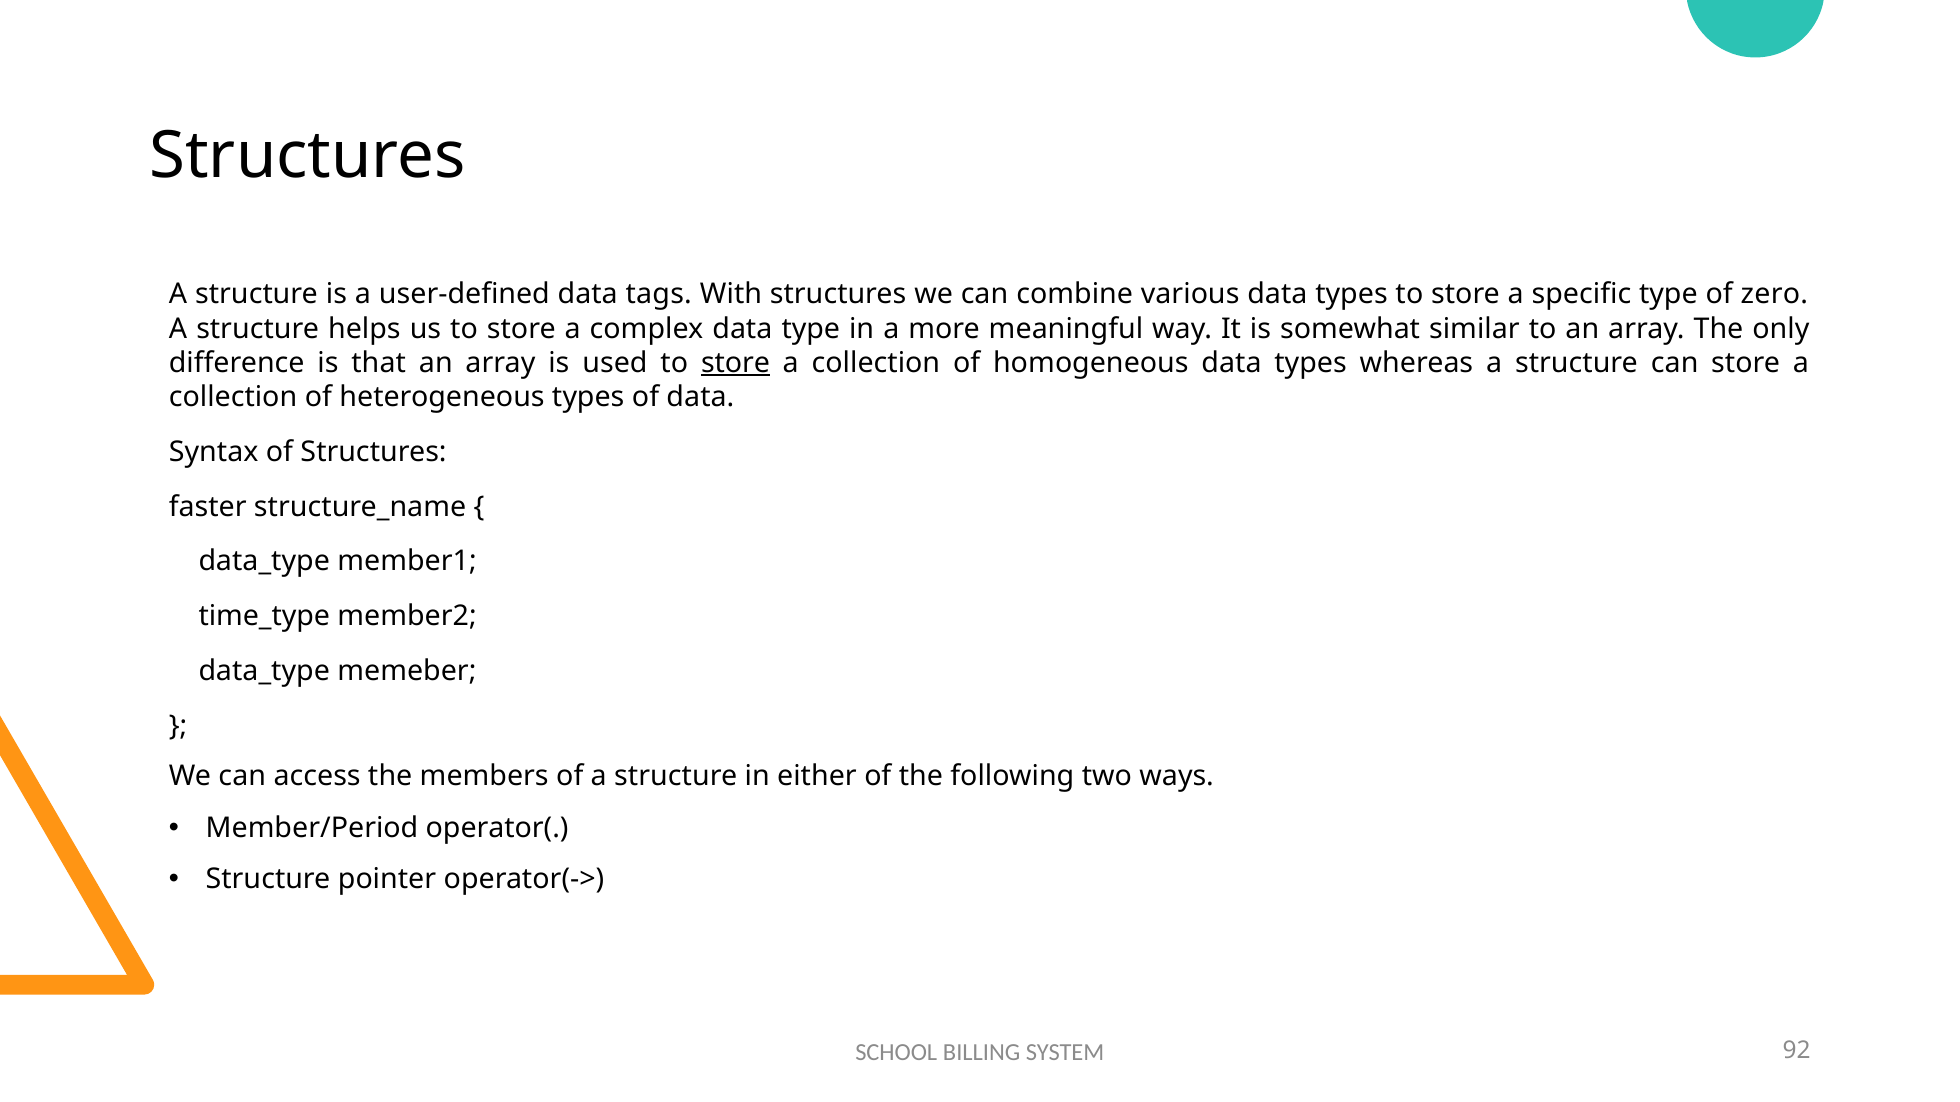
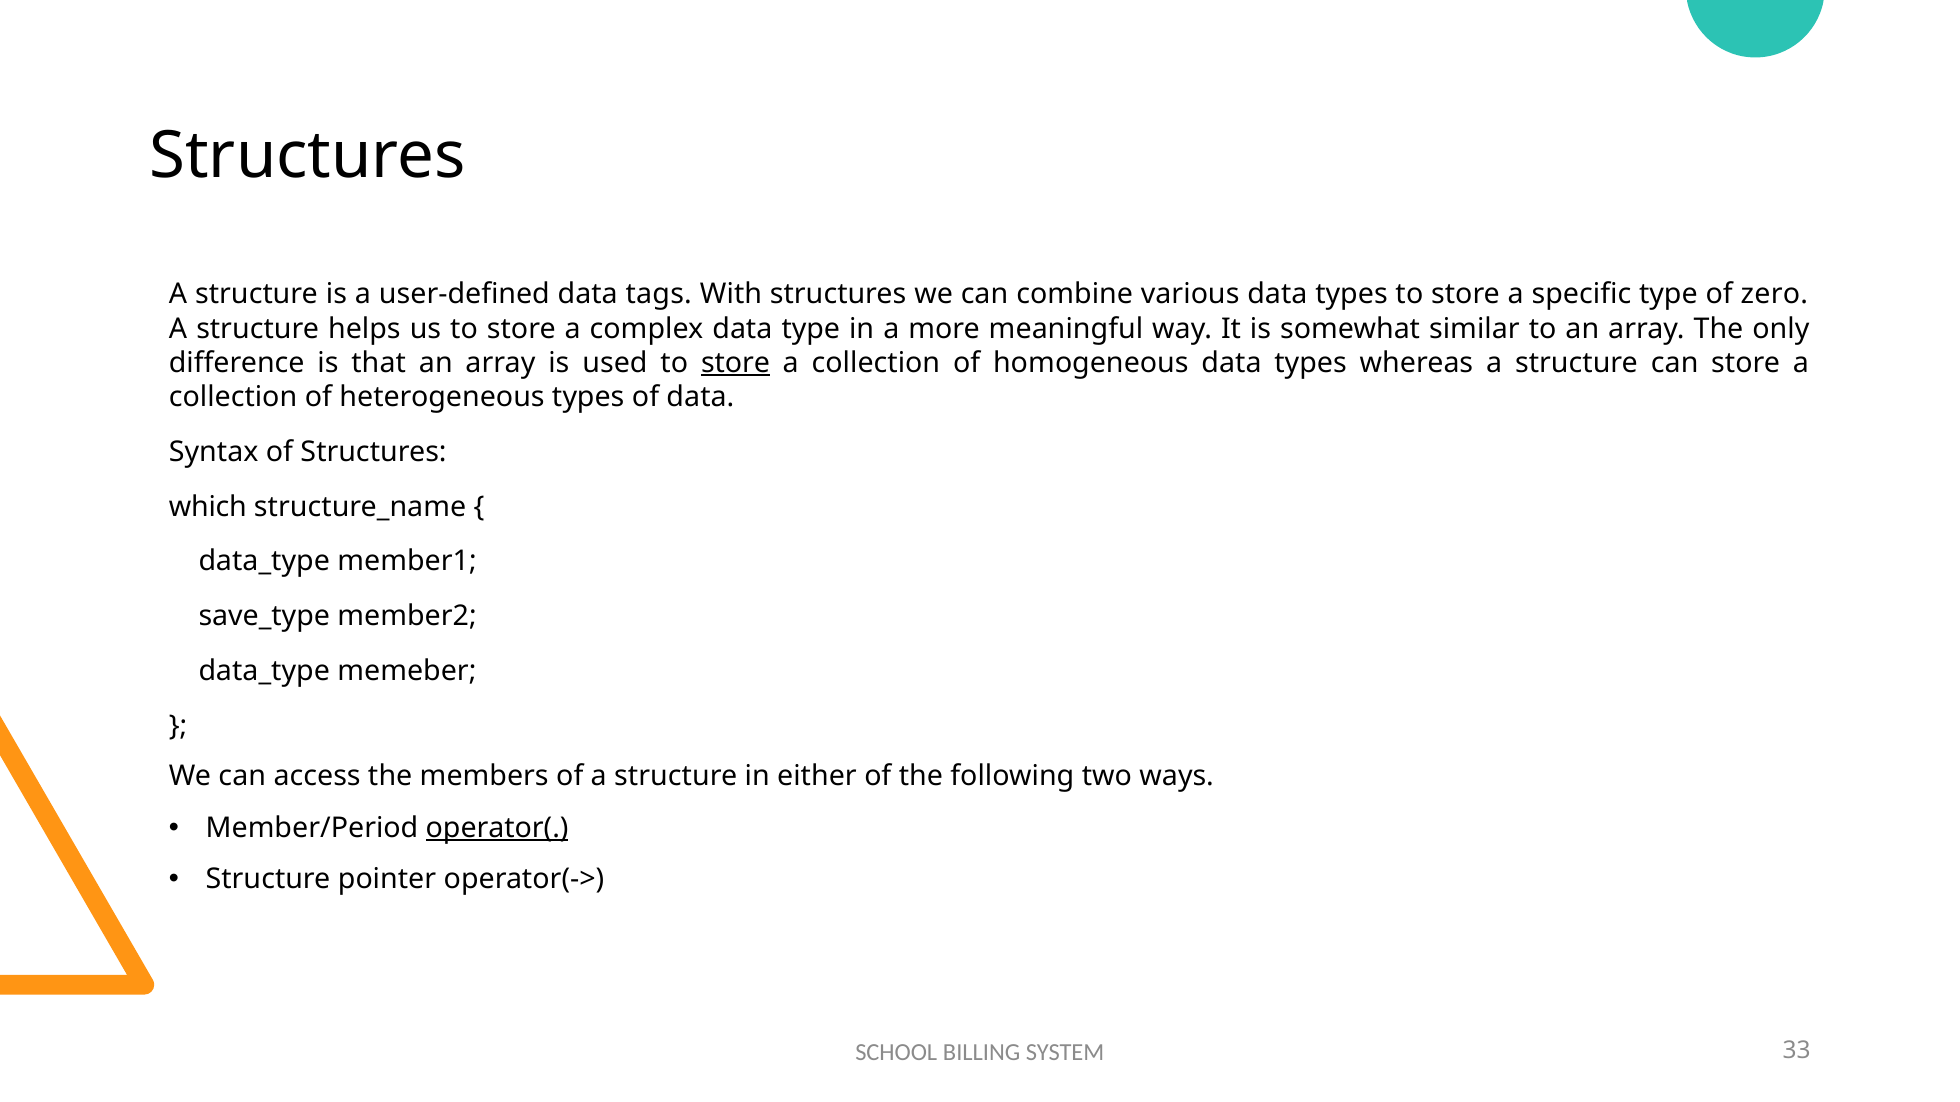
faster: faster -> which (208, 507)
time_type: time_type -> save_type (264, 617)
operator( underline: none -> present (497, 828)
92: 92 -> 33 (1797, 1051)
